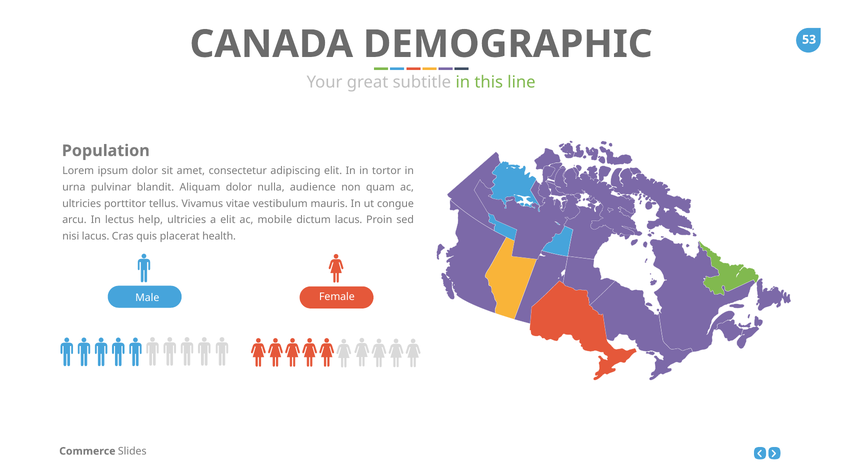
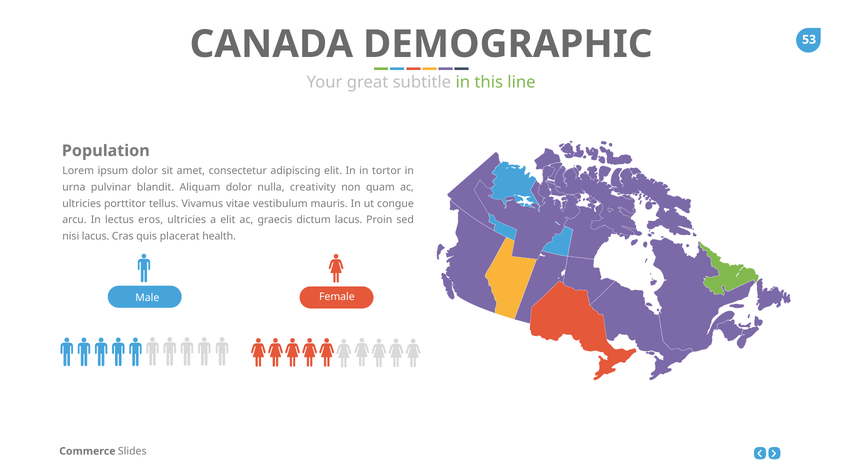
audience: audience -> creativity (313, 187)
help: help -> eros (151, 220)
mobile: mobile -> graecis (275, 220)
